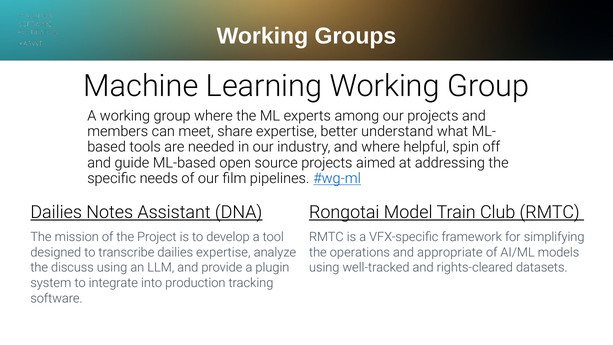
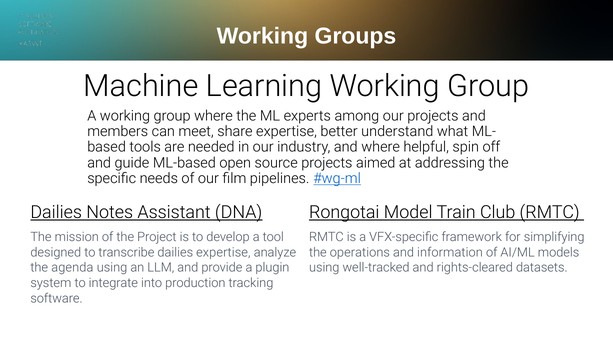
appropriate: appropriate -> information (450, 252)
discuss: discuss -> agenda (72, 268)
